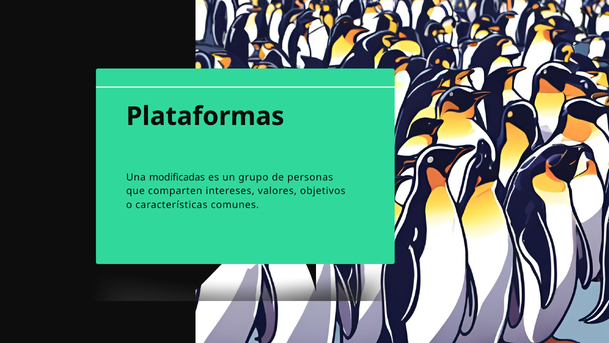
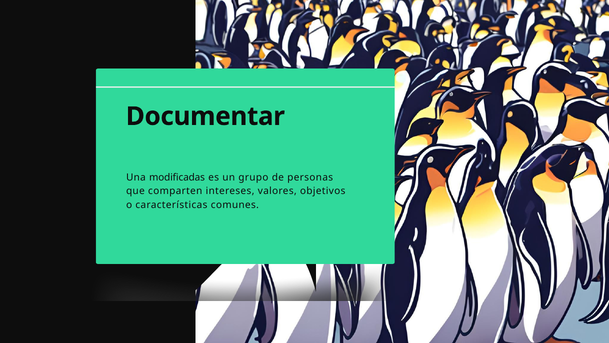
Plataformas: Plataformas -> Documentar (205, 116)
